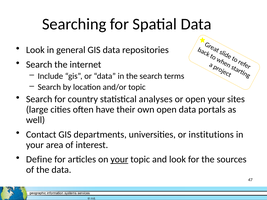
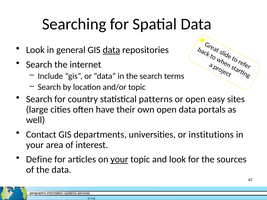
data underline: none -> present (111, 50)
analyses: analyses -> patterns (156, 99)
open your: your -> easy (216, 99)
